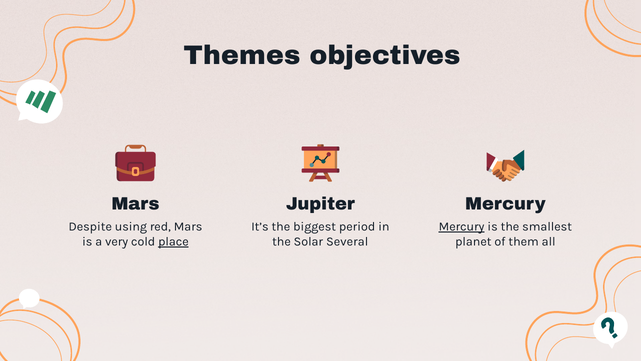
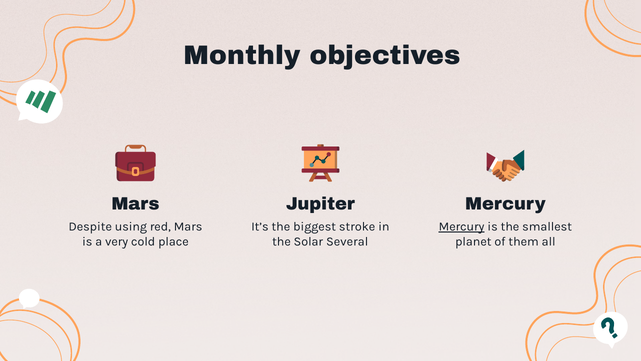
Themes: Themes -> Monthly (242, 55)
period: period -> stroke (357, 226)
place underline: present -> none (173, 241)
